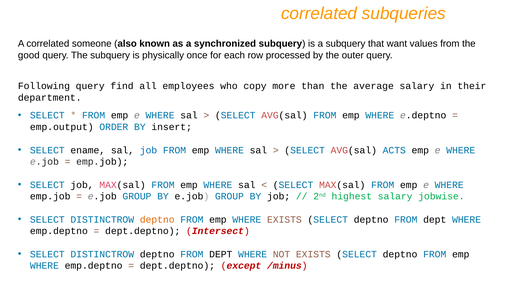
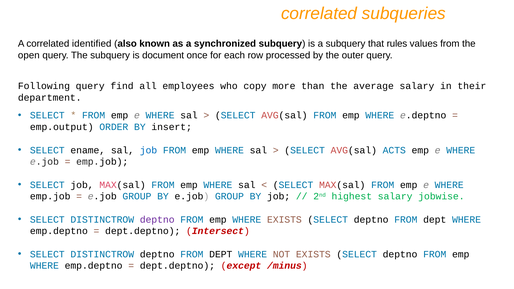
someone: someone -> identified (92, 44)
want: want -> rules (397, 44)
good: good -> open (29, 55)
physically: physically -> document (163, 55)
deptno colour: orange -> purple (157, 220)
